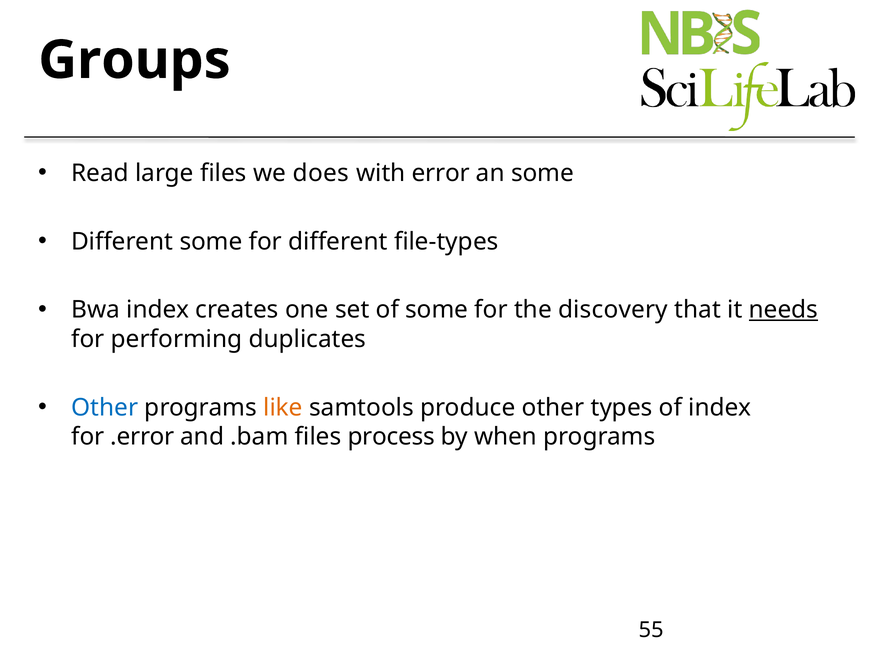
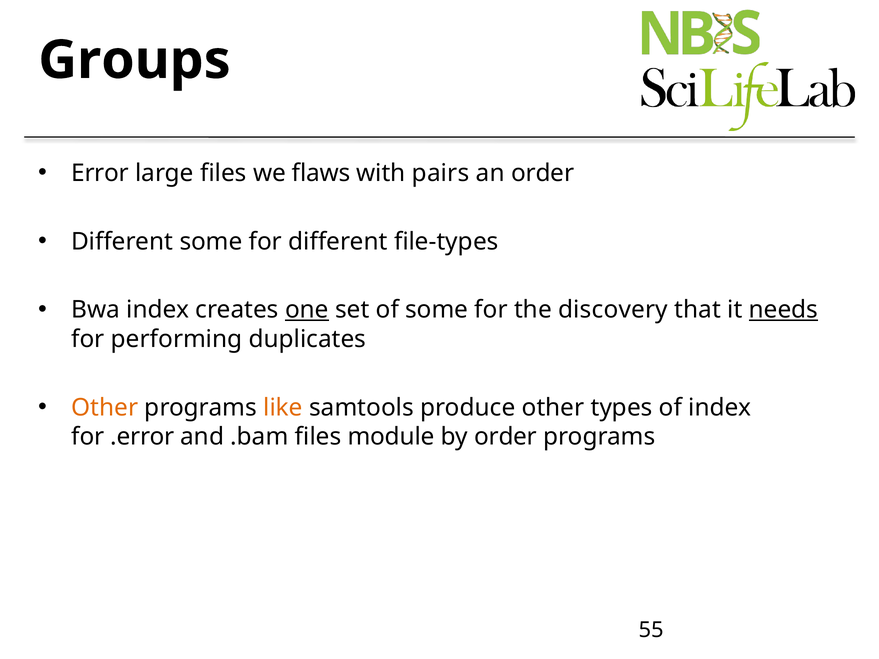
Read: Read -> Error (100, 173)
does: does -> flaws (321, 173)
error: error -> pairs (441, 173)
an some: some -> order (543, 173)
one underline: none -> present (307, 310)
Other colour: blue -> orange (105, 408)
process: process -> module (391, 437)
by when: when -> order (506, 437)
